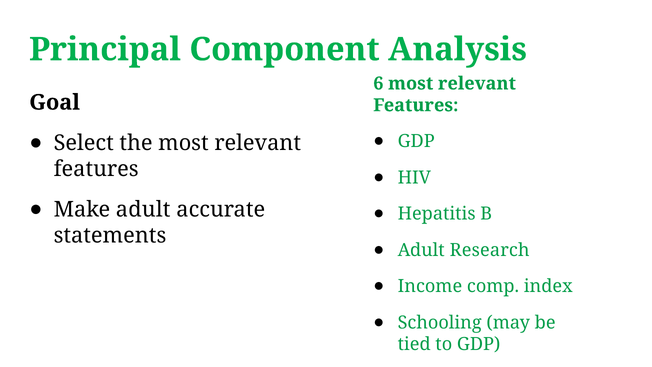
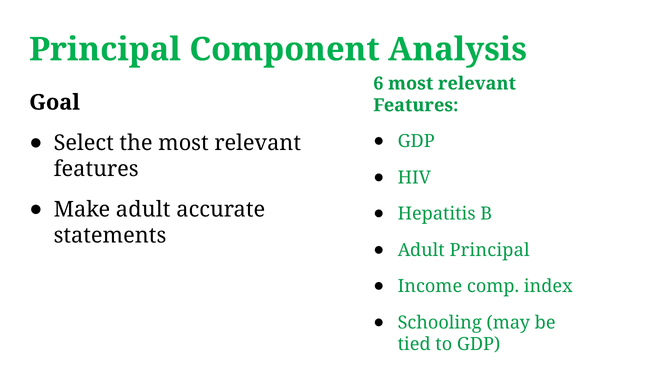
Adult Research: Research -> Principal (490, 250)
